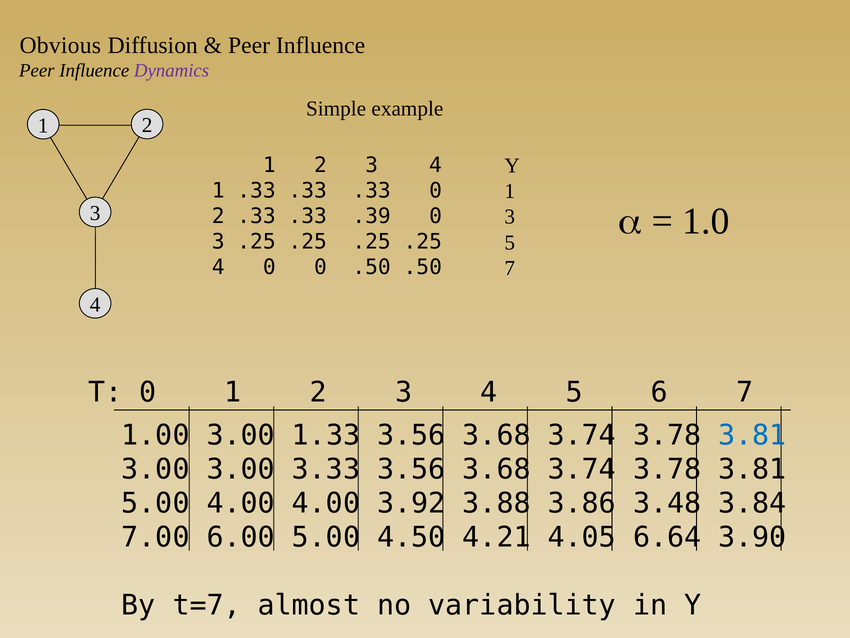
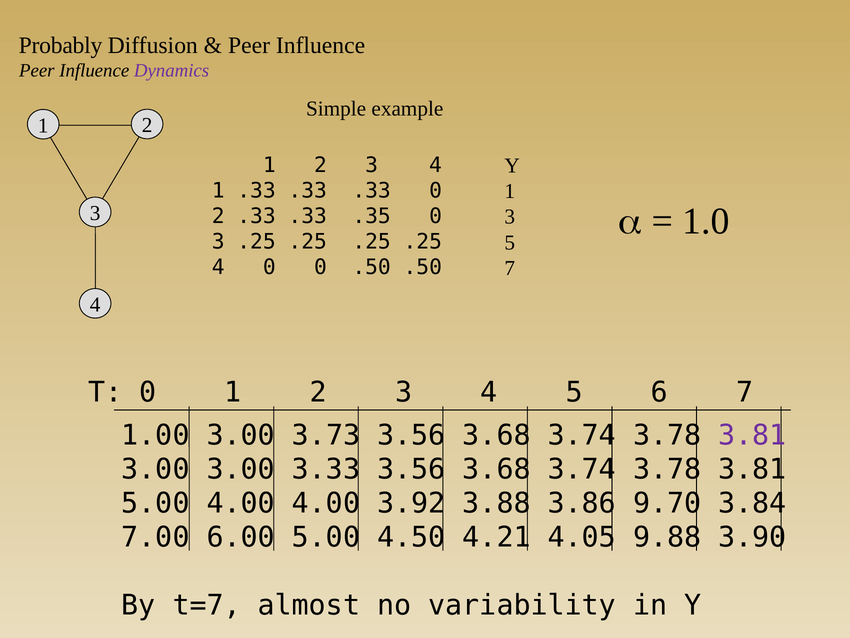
Obvious: Obvious -> Probably (61, 45)
.39: .39 -> .35 (372, 216)
1.33: 1.33 -> 3.73 (326, 435)
3.81 colour: blue -> purple (752, 435)
3.48: 3.48 -> 9.70 (667, 503)
6.64: 6.64 -> 9.88 (667, 537)
